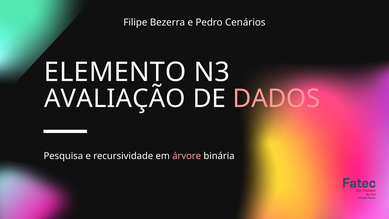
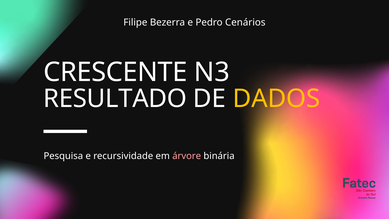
ELEMENTO: ELEMENTO -> CRESCENTE (115, 72)
AVALIAÇÃO: AVALIAÇÃO -> RESULTADO (115, 99)
DADOS colour: pink -> yellow (276, 99)
